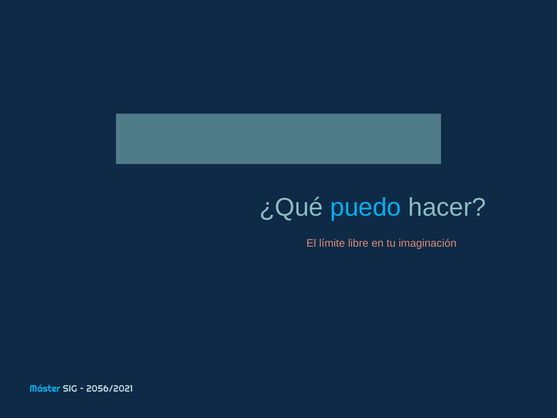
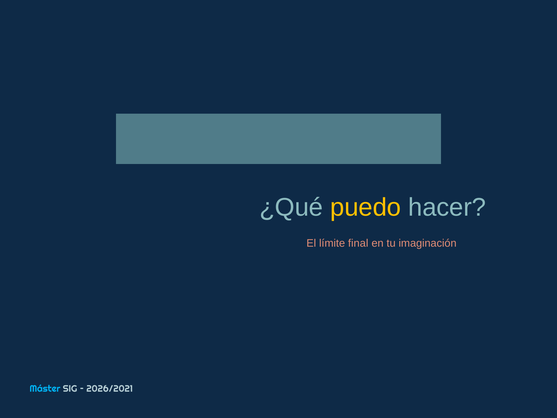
puedo colour: light blue -> yellow (366, 207)
libre: libre -> final (358, 243)
2056/2021: 2056/2021 -> 2026/2021 (110, 389)
